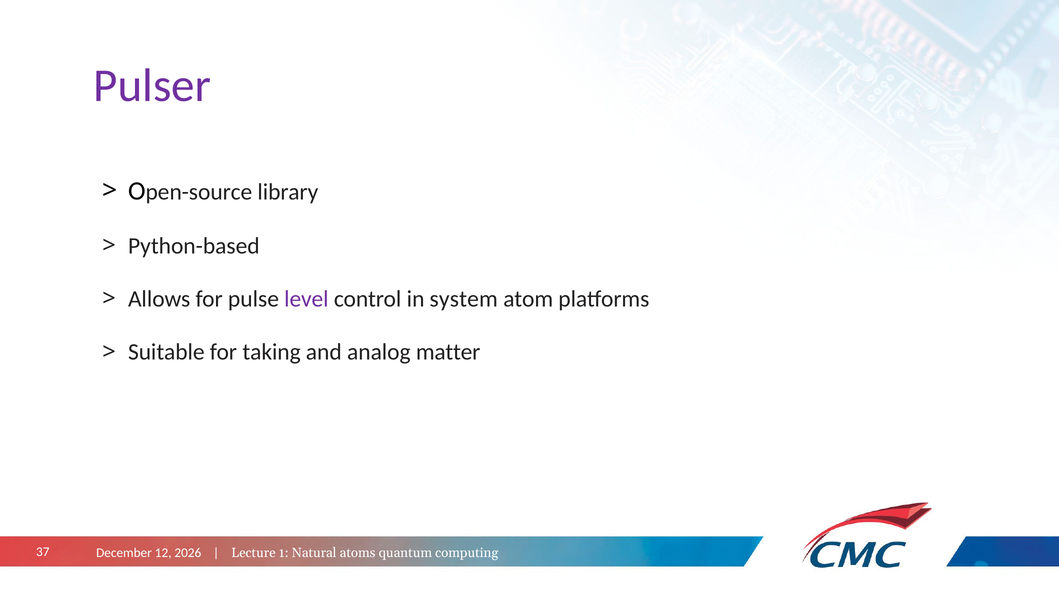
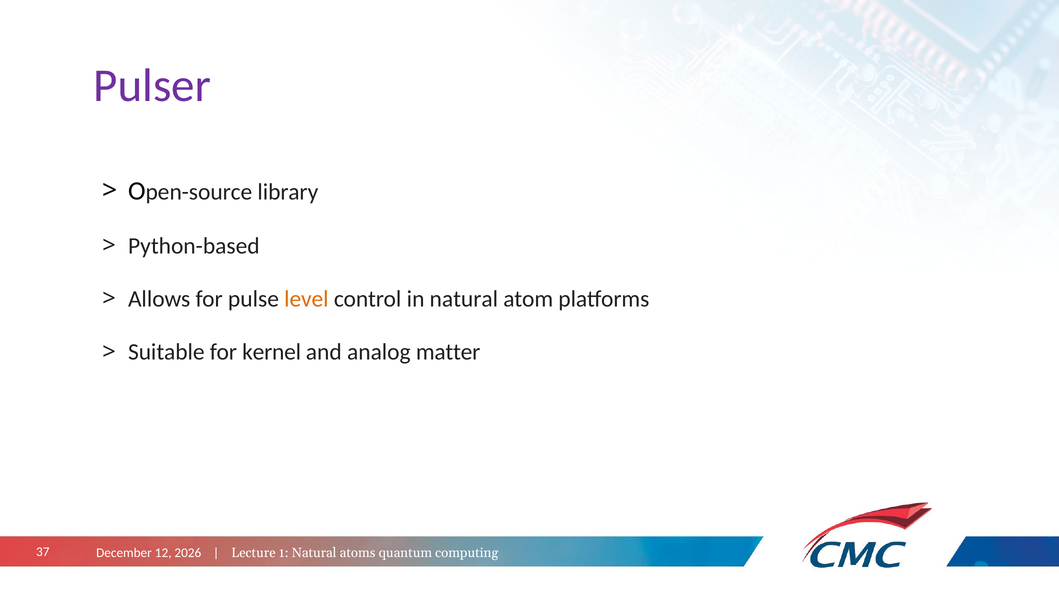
level colour: purple -> orange (306, 299)
in system: system -> natural (464, 299)
taking: taking -> kernel (272, 352)
